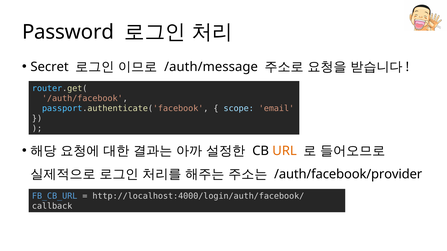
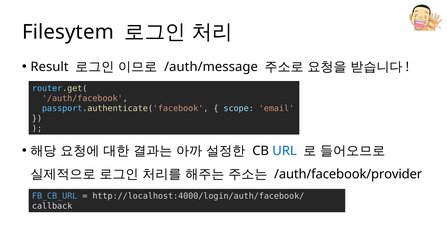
Password: Password -> Filesytem (68, 32)
Secret: Secret -> Result (50, 67)
URL colour: orange -> blue (285, 151)
